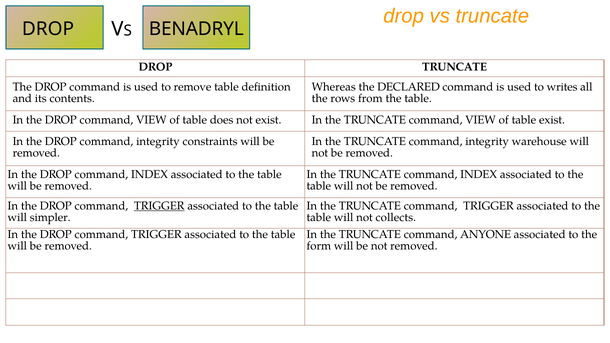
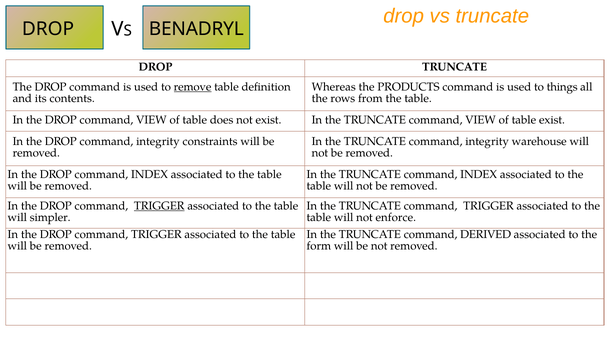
remove underline: none -> present (193, 87)
DECLARED: DECLARED -> PRODUCTS (409, 87)
writes: writes -> things (562, 87)
collects: collects -> enforce (396, 218)
ANYONE: ANYONE -> DERIVED (486, 234)
